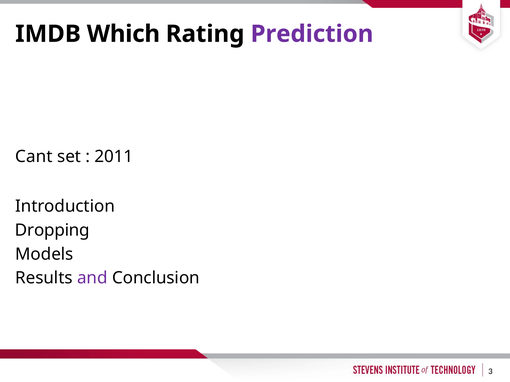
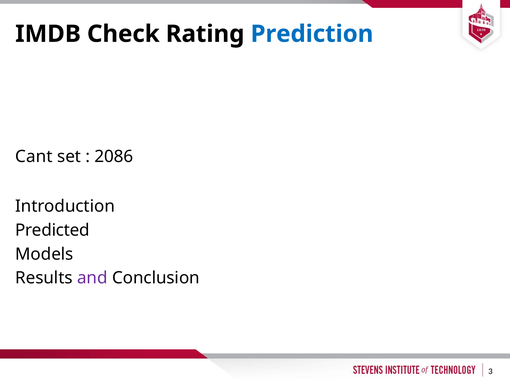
Which: Which -> Check (123, 34)
Prediction colour: purple -> blue (312, 34)
2011: 2011 -> 2086 (114, 157)
Dropping: Dropping -> Predicted (52, 231)
